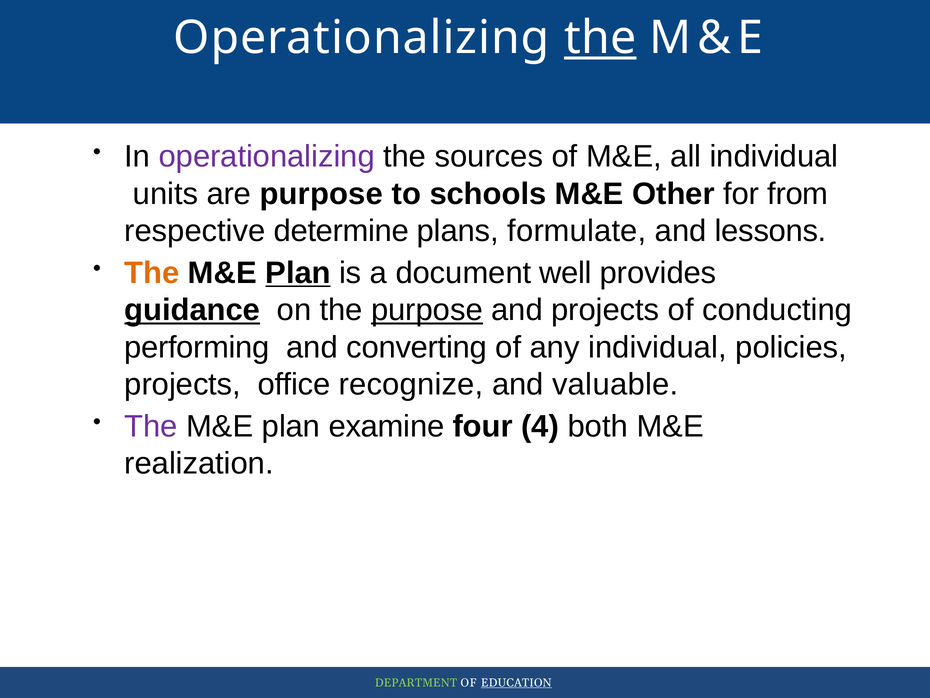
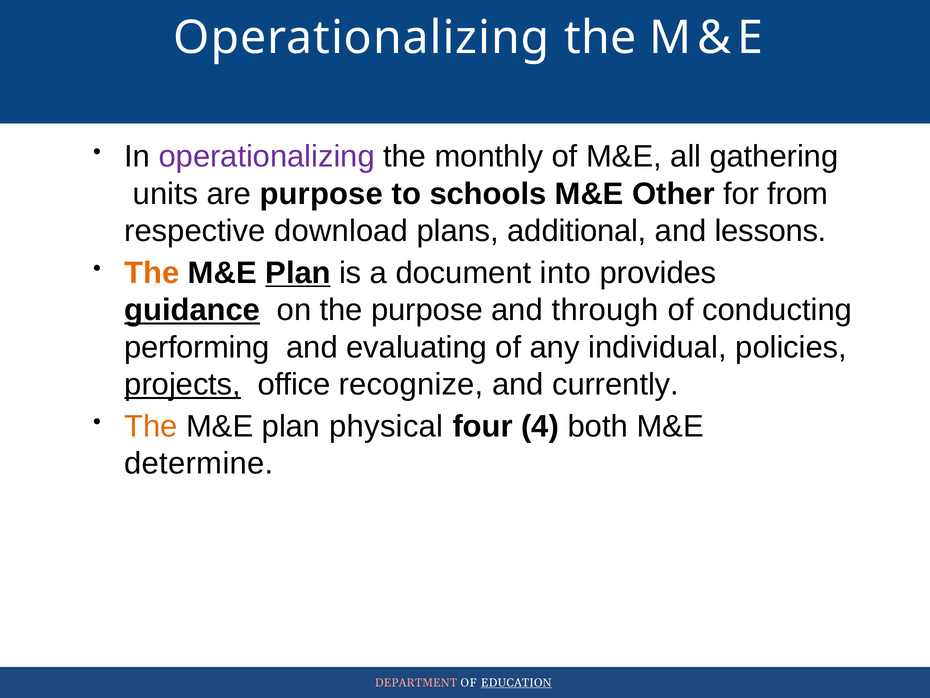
the underline: present -> none (600, 38)
sources: sources -> monthly (489, 156)
all individual: individual -> gathering (774, 156)
determine: determine -> download (341, 231)
formulate: formulate -> additional (577, 231)
well: well -> into (565, 273)
purpose underline: present -> none (427, 310)
and projects: projects -> through (605, 310)
converting: converting -> evaluating (417, 347)
projects underline: none -> present (183, 384)
valuable: valuable -> currently (615, 384)
The colour: purple -> orange (151, 426)
examine: examine -> physical (386, 426)
realization: realization -> determine (199, 463)
DEPARTMENT colour: light green -> pink (416, 682)
